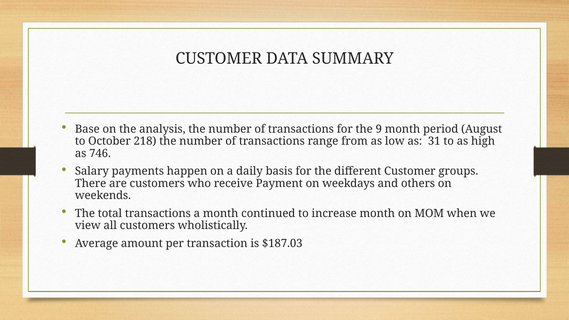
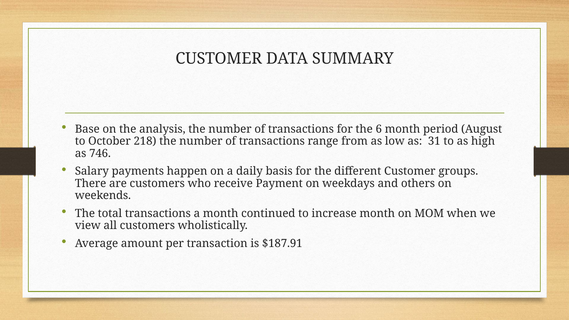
9: 9 -> 6 (379, 129)
$187.03: $187.03 -> $187.91 (282, 244)
